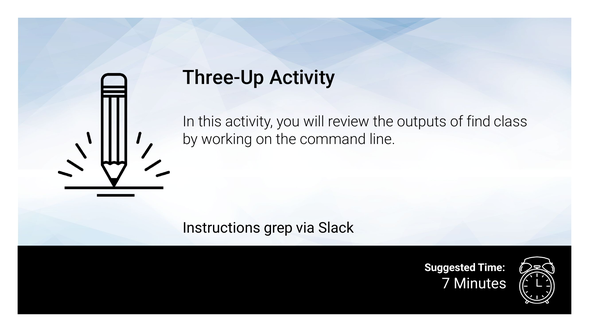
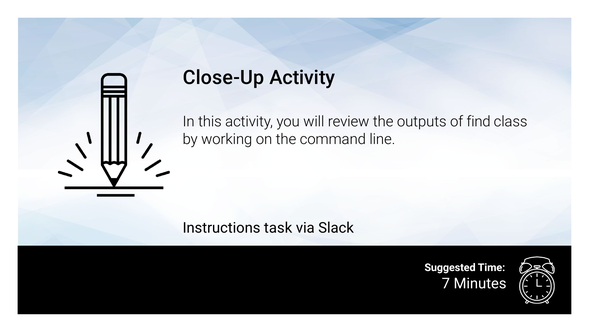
Three-Up: Three-Up -> Close-Up (223, 78)
grep: grep -> task (278, 227)
